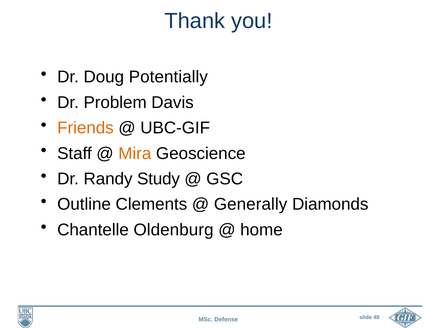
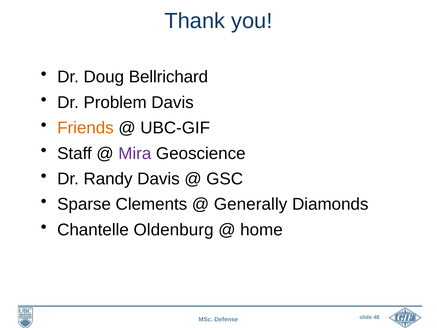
Potentially: Potentially -> Bellrichard (168, 77)
Mira colour: orange -> purple (135, 153)
Randy Study: Study -> Davis (158, 179)
Outline: Outline -> Sparse (84, 204)
